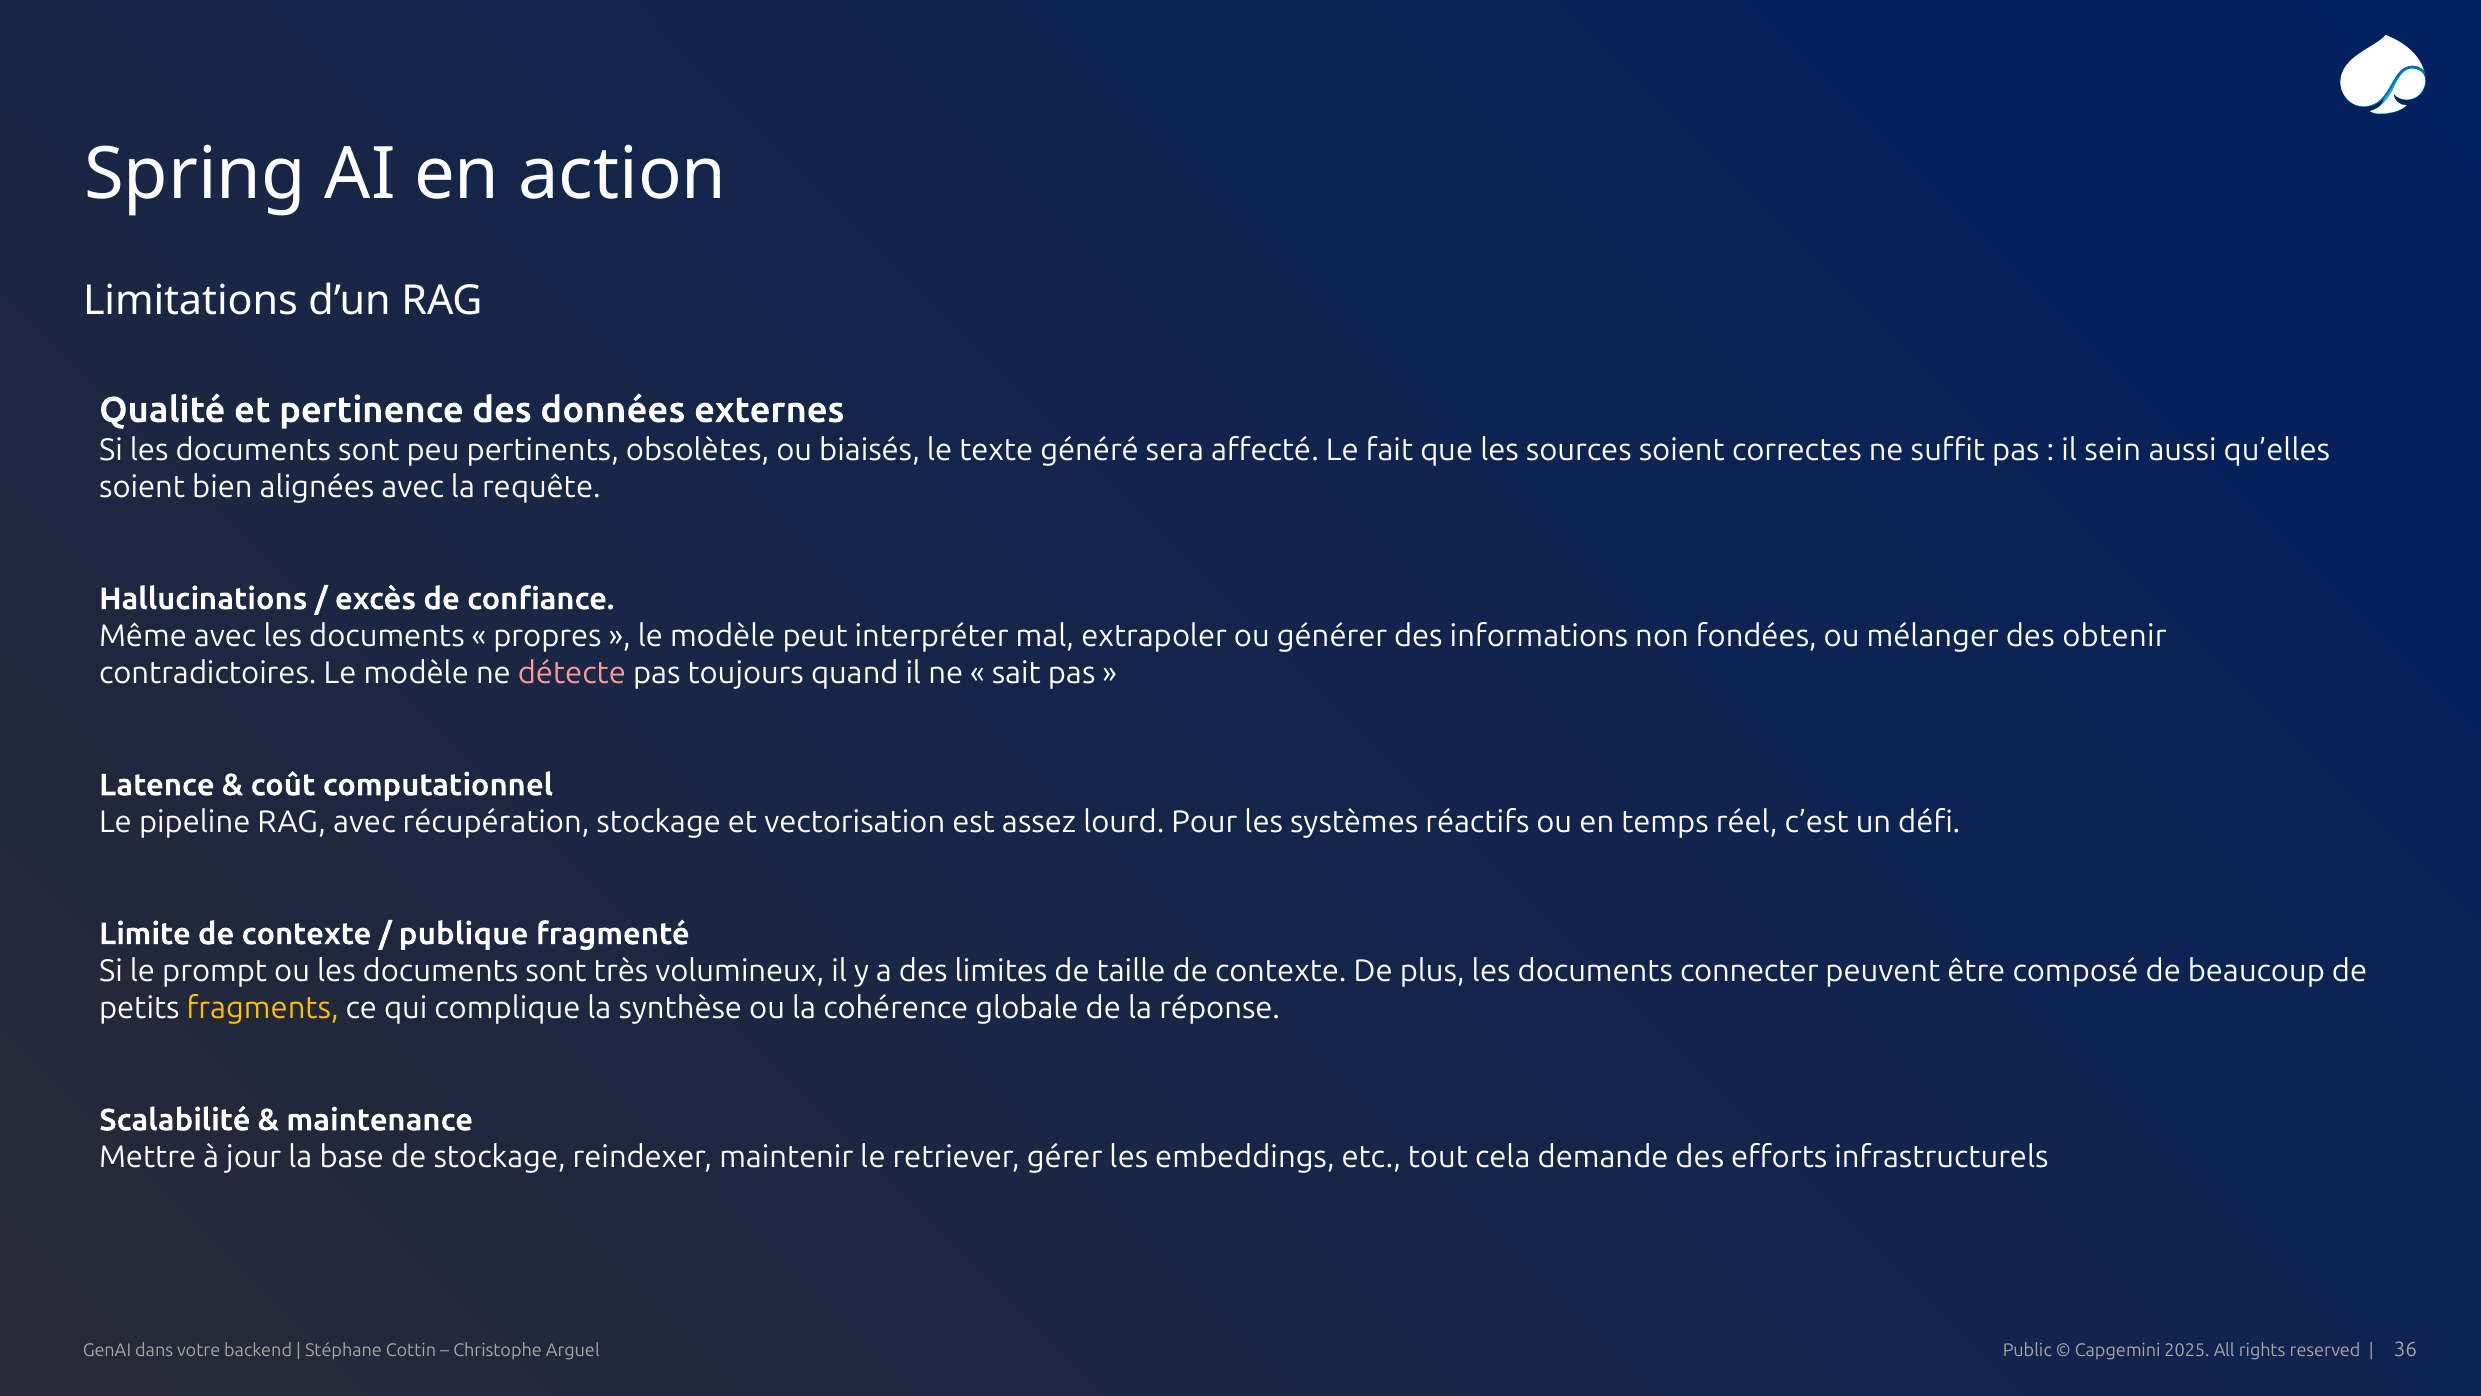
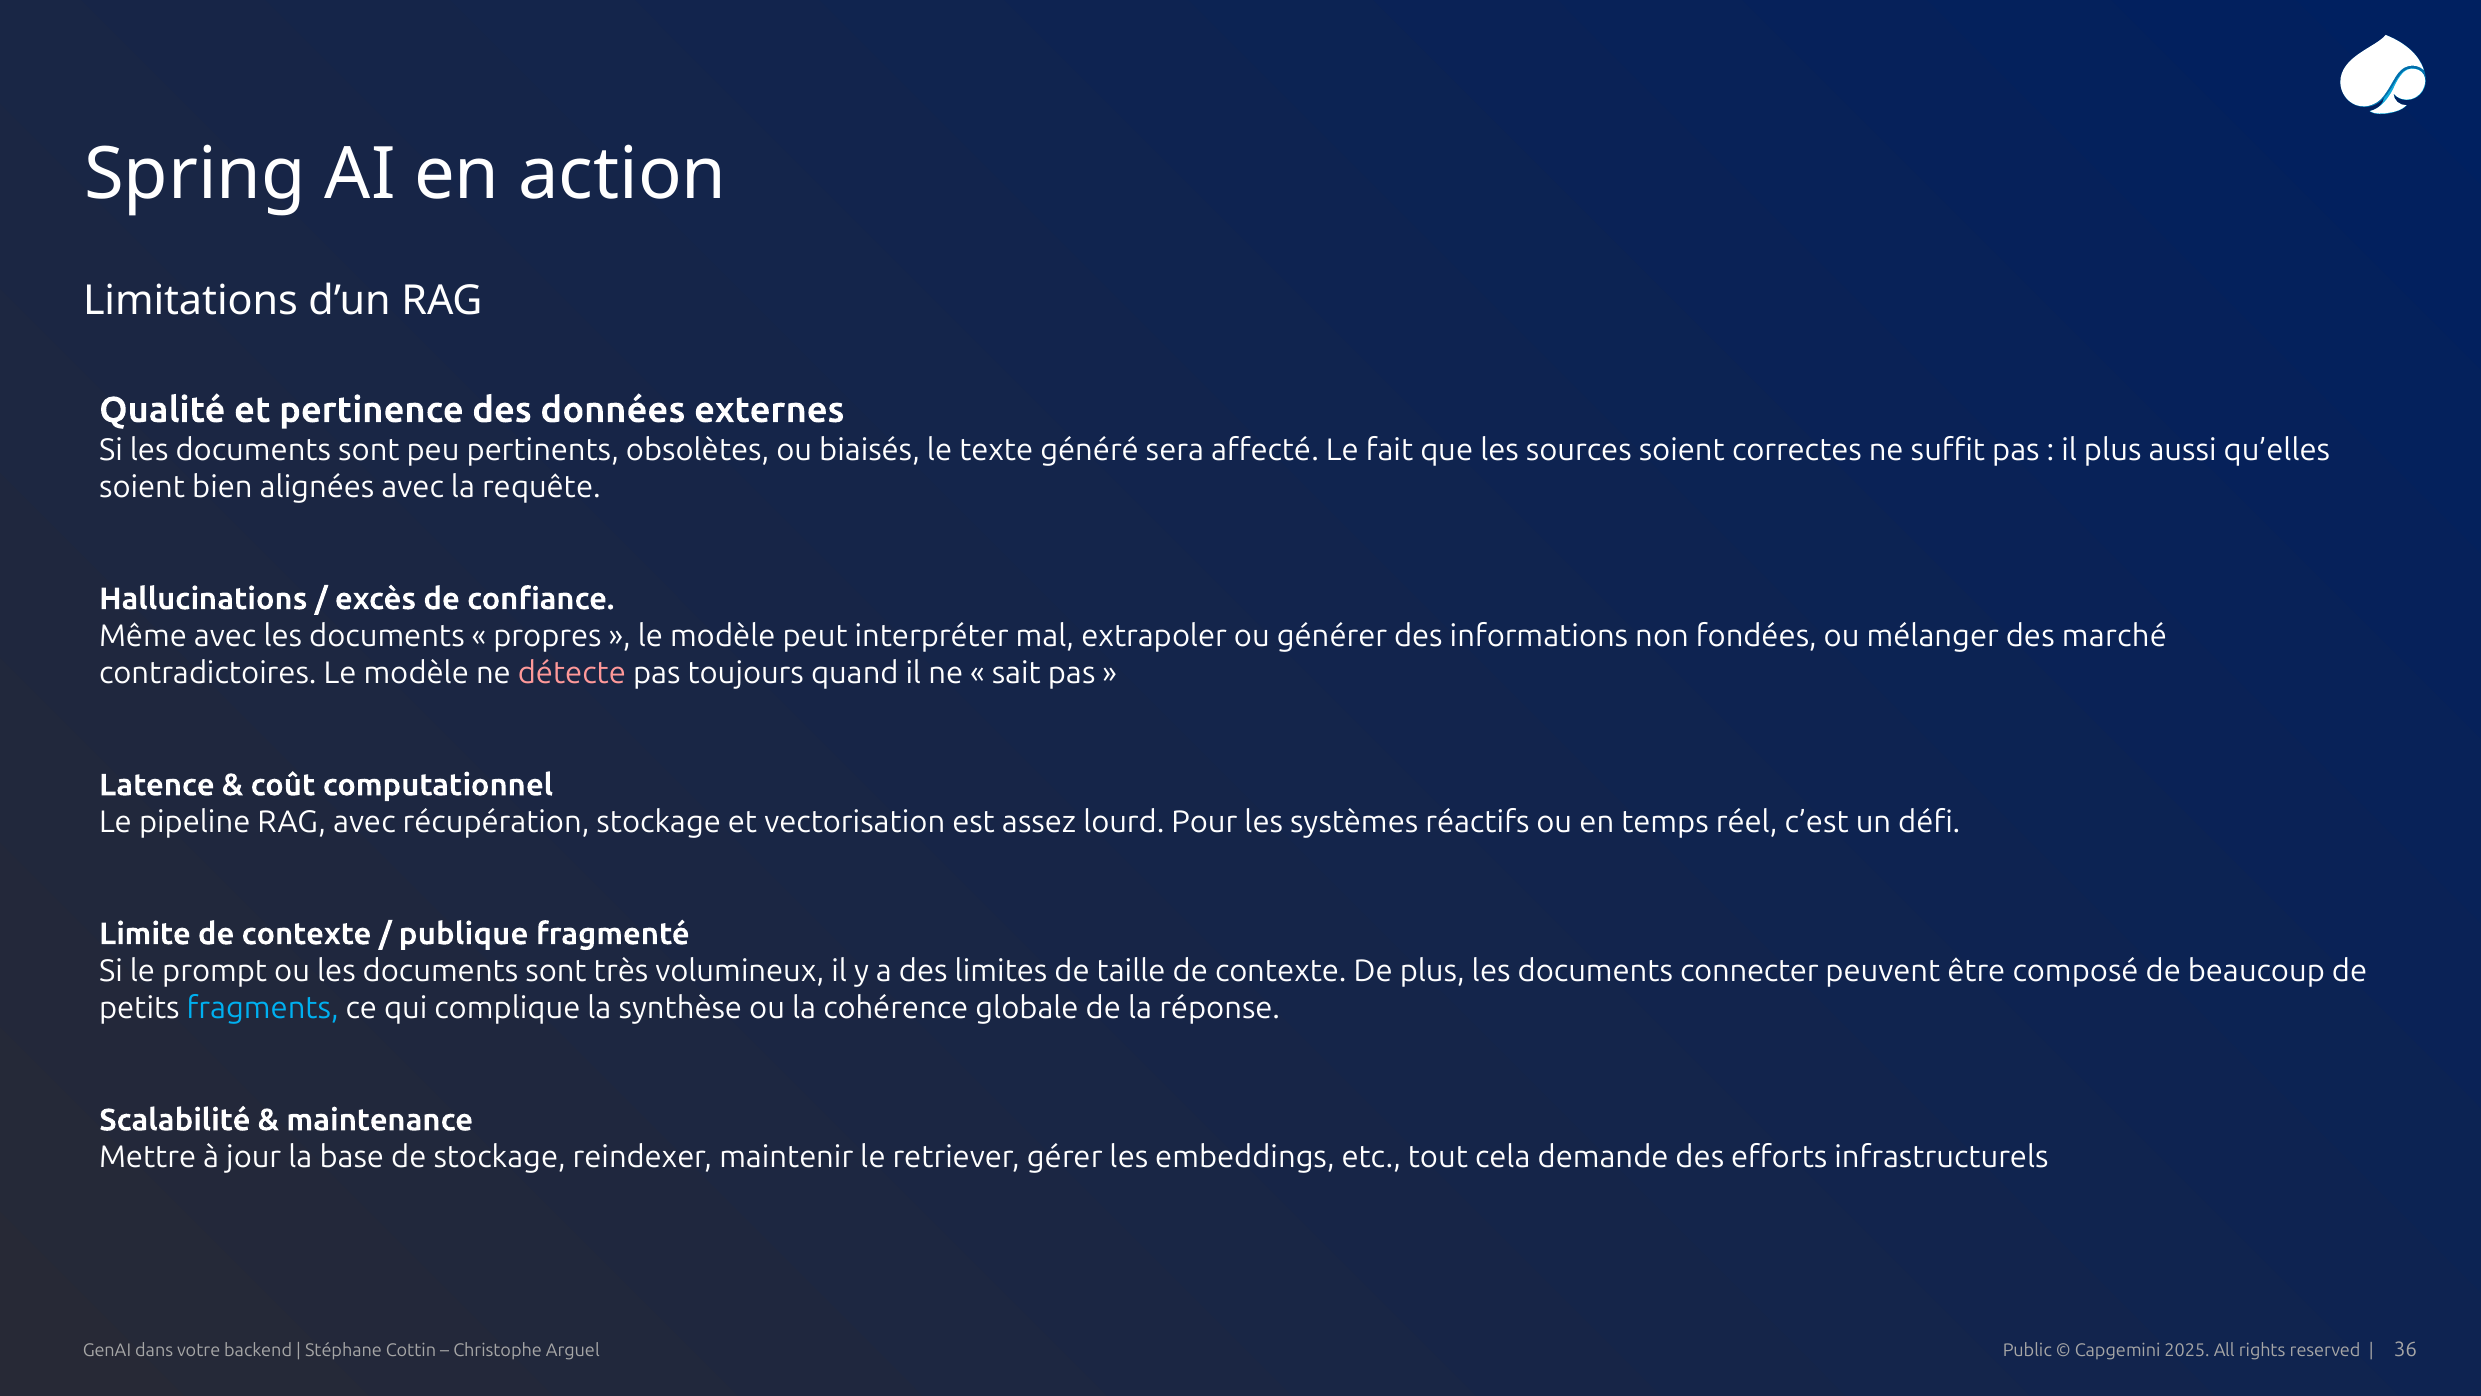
il sein: sein -> plus (2113, 450)
obtenir: obtenir -> marché (2114, 636)
fragments colour: yellow -> light blue (263, 1008)
